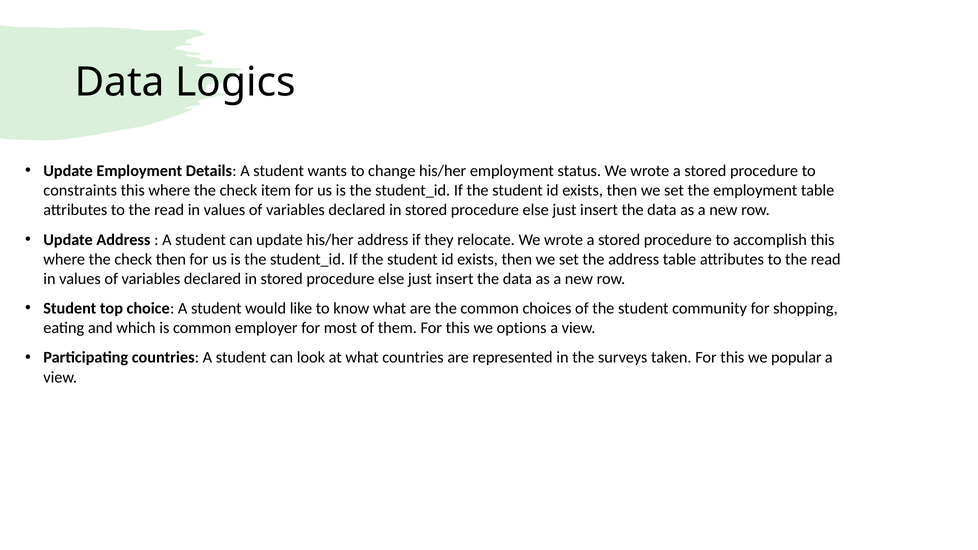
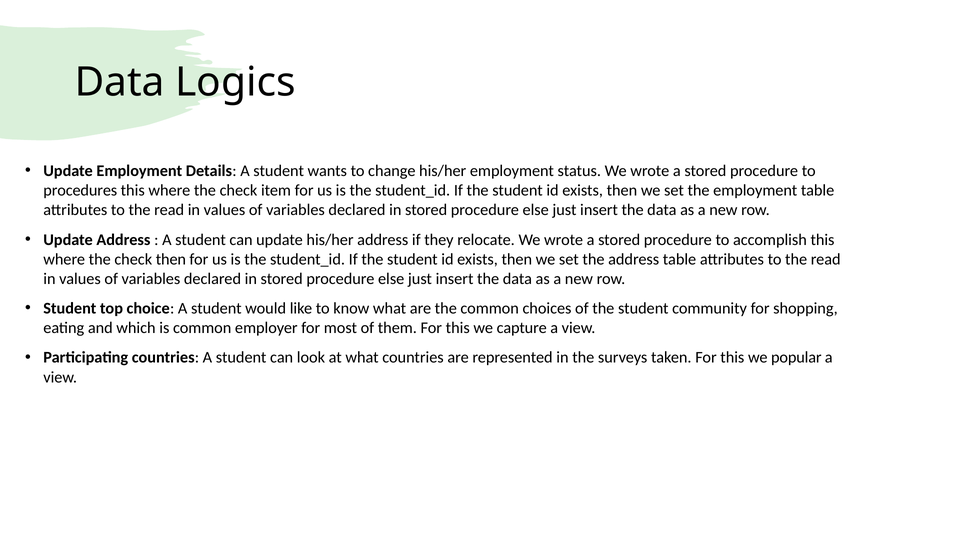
constraints: constraints -> procedures (80, 190)
options: options -> capture (522, 328)
